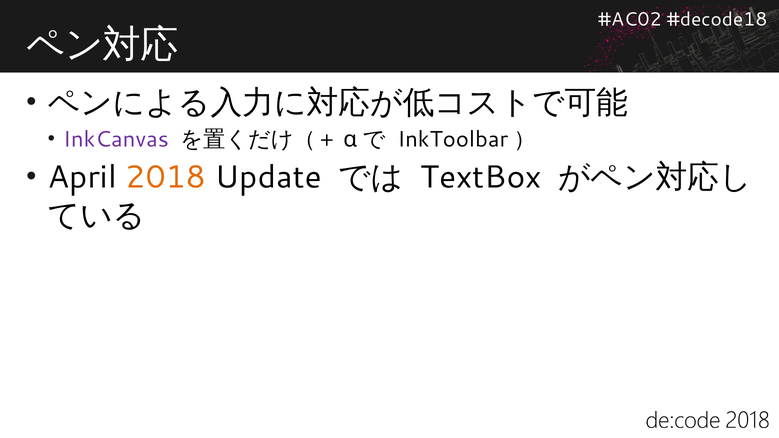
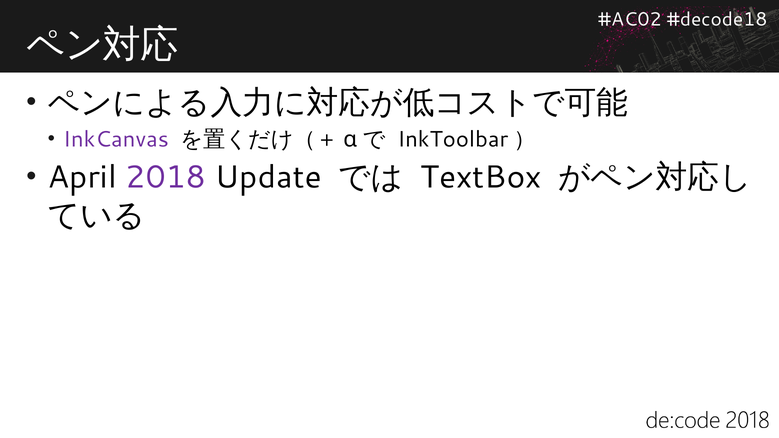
2018 colour: orange -> purple (166, 177)
